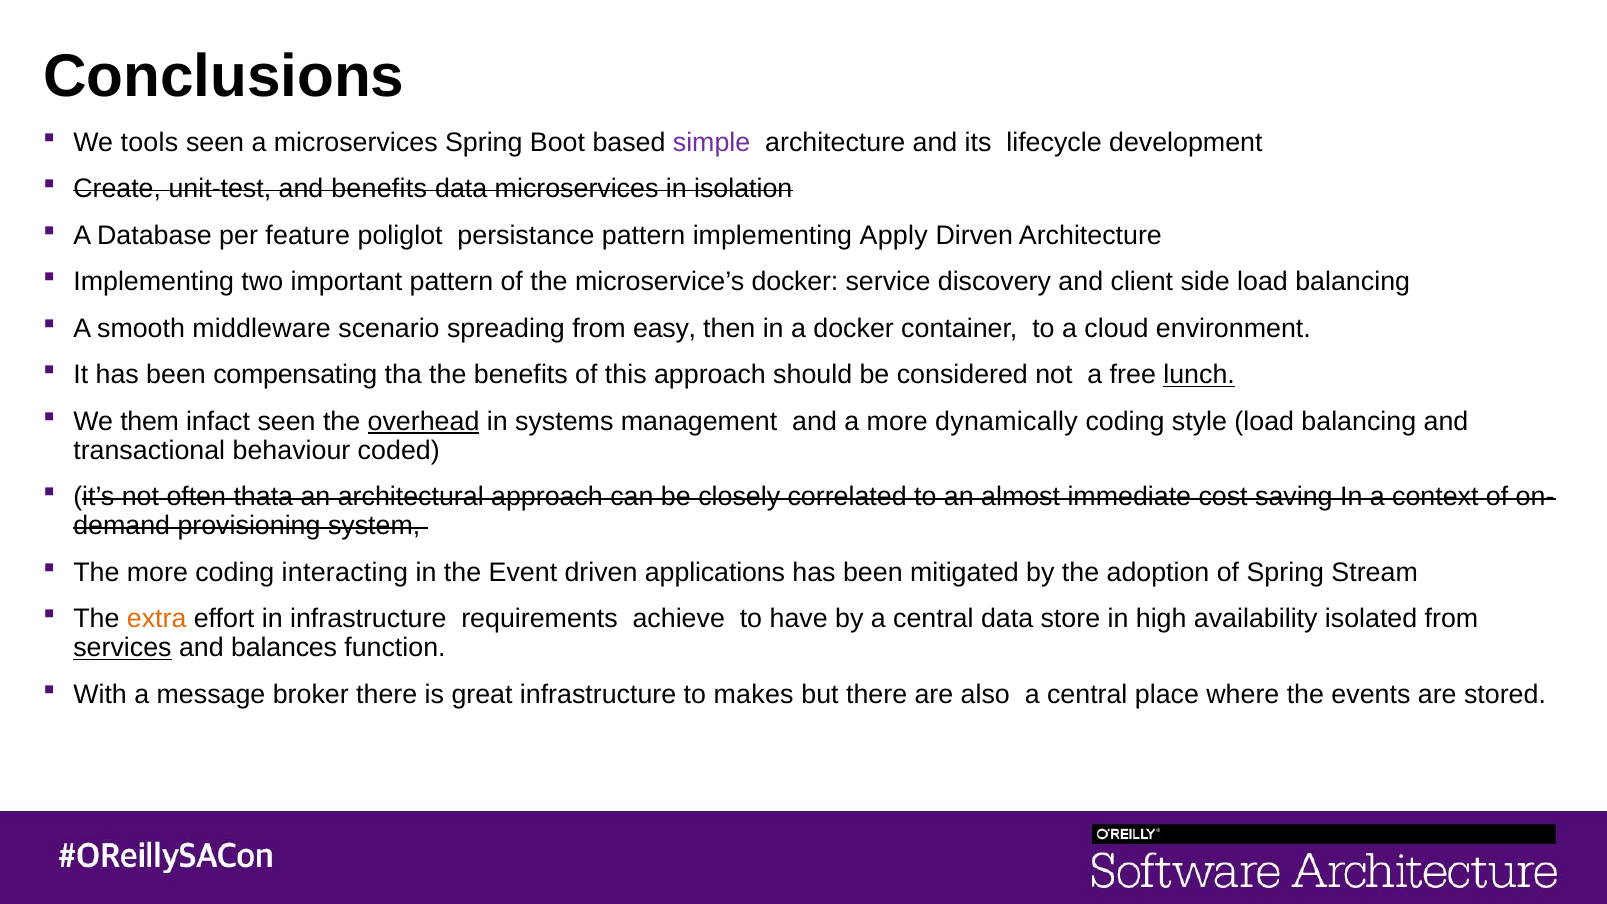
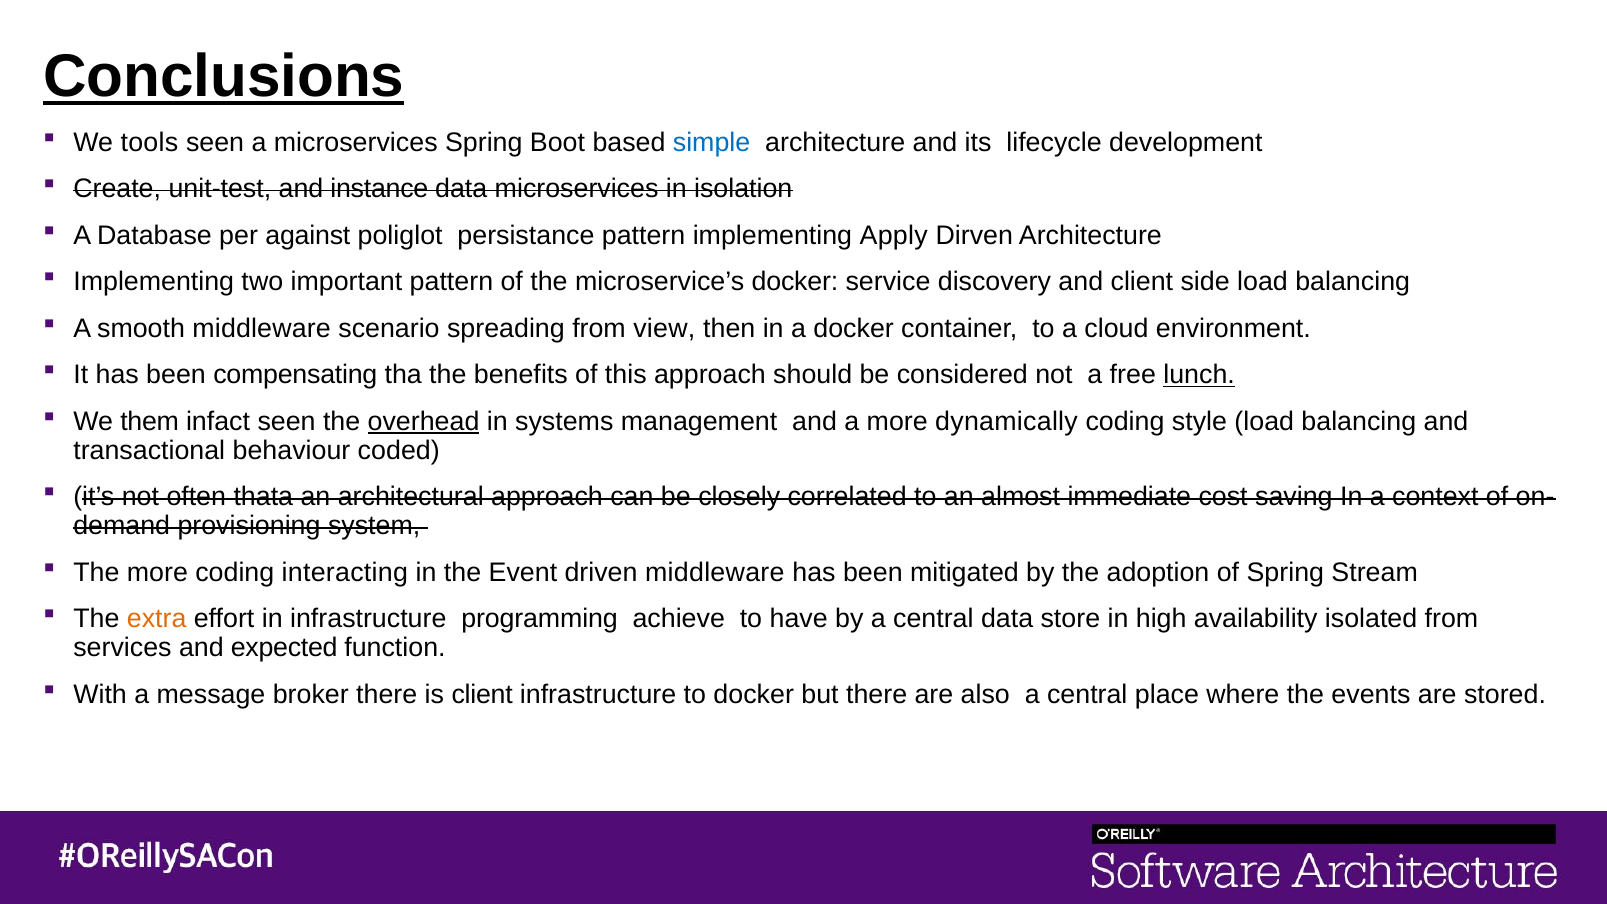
Conclusions underline: none -> present (224, 77)
simple colour: purple -> blue (712, 142)
and benefits: benefits -> instance (379, 189)
feature: feature -> against (308, 235)
easy: easy -> view (664, 328)
driven applications: applications -> middleware (715, 572)
requirements: requirements -> programming (540, 619)
services underline: present -> none (122, 648)
balances: balances -> expected (284, 648)
is great: great -> client (482, 694)
to makes: makes -> docker (754, 694)
